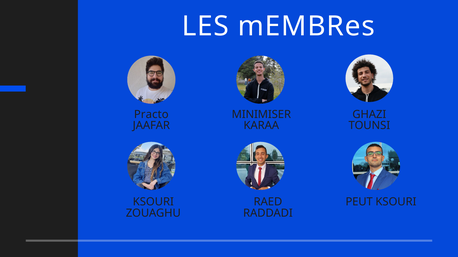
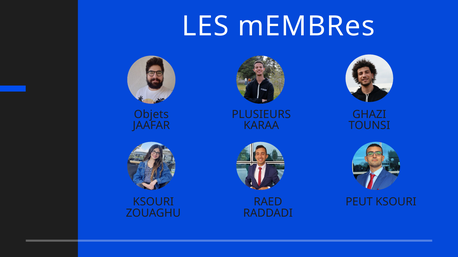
Practo: Practo -> Objets (151, 115)
MINIMISER: MINIMISER -> PLUSIEURS (261, 115)
